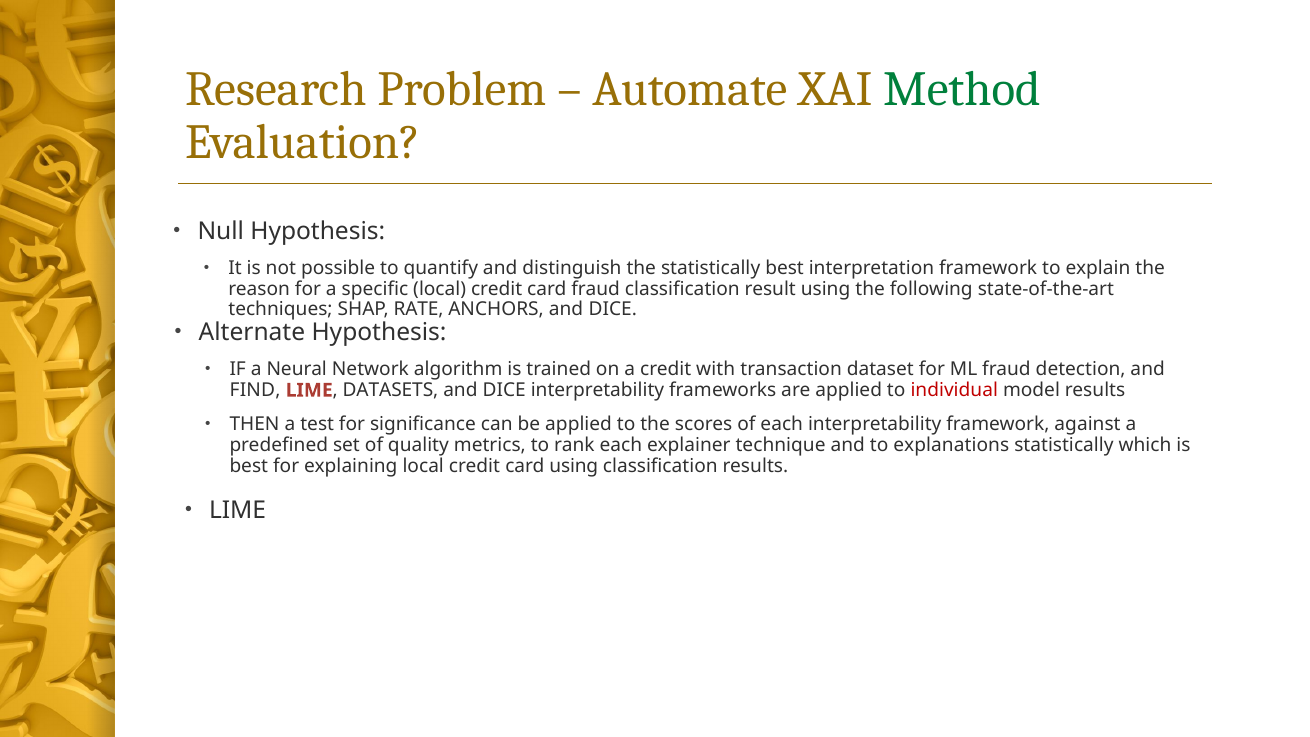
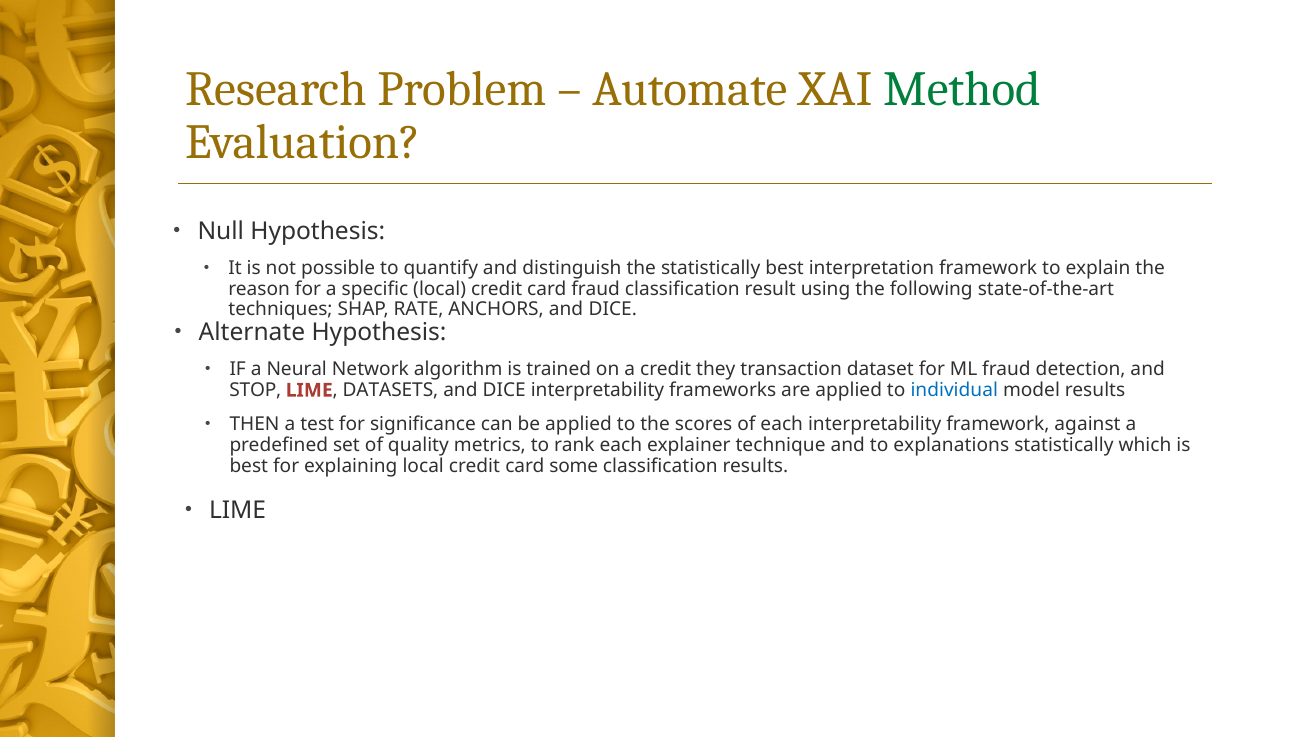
with: with -> they (716, 370)
FIND: FIND -> STOP (255, 390)
individual colour: red -> blue (954, 390)
card using: using -> some (574, 466)
